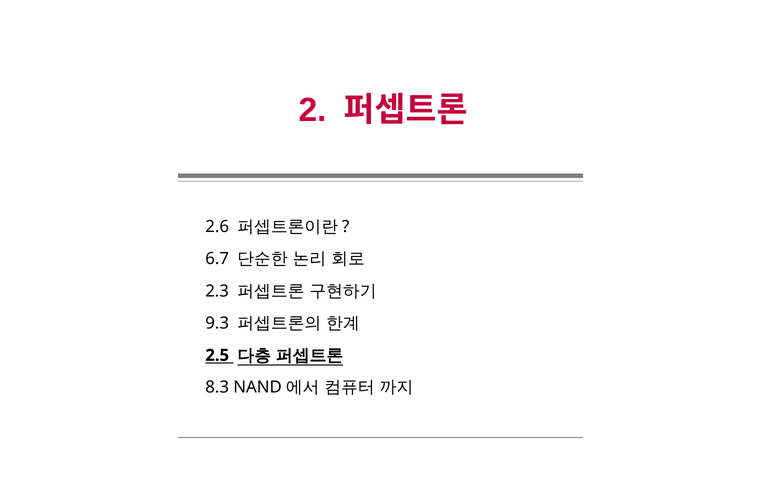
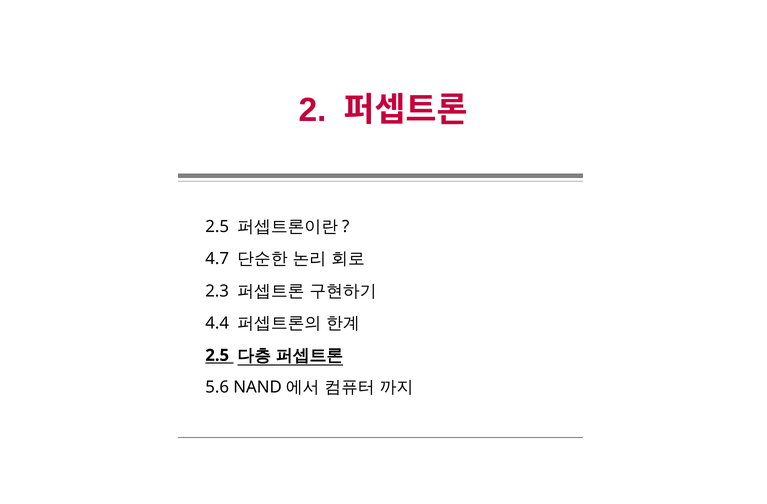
2.6: 2.6 -> 2.5 (217, 227)
6.7: 6.7 -> 4.7 (217, 259)
9.3: 9.3 -> 4.4 (217, 323)
8.3: 8.3 -> 5.6 (217, 387)
